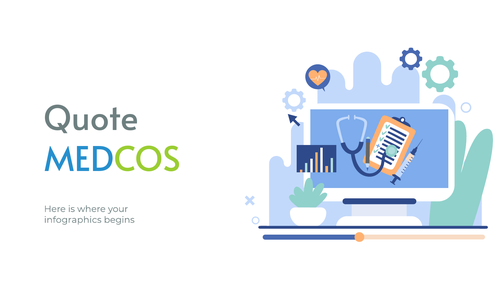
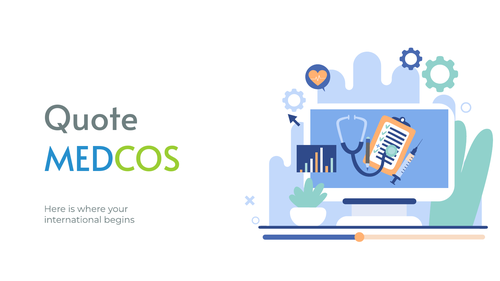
infographics: infographics -> international (73, 220)
